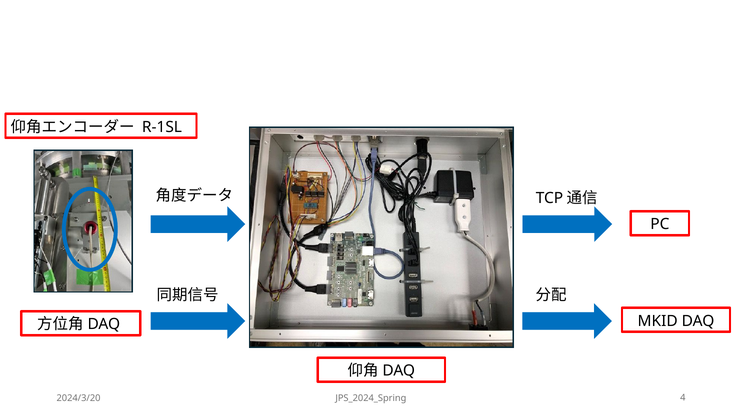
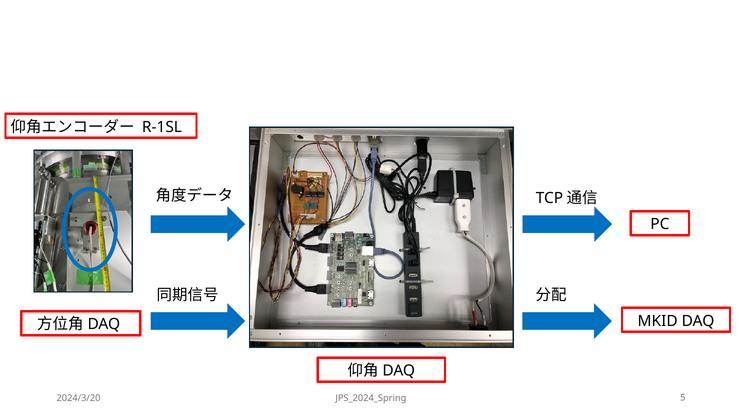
4: 4 -> 5 (683, 398)
